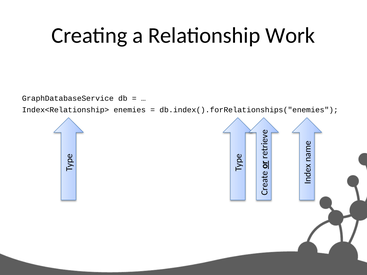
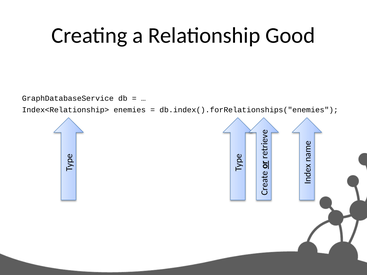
Work: Work -> Good (290, 36)
